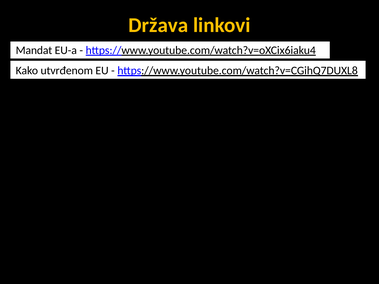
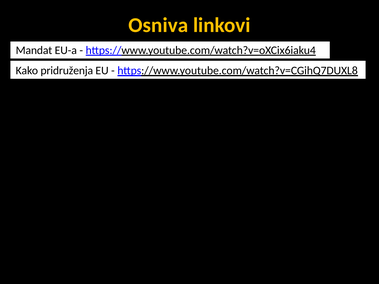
Država: Država -> Osniva (158, 25)
utvrđenom: utvrđenom -> pridruženja (67, 71)
